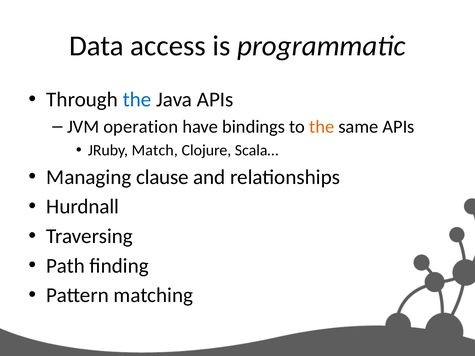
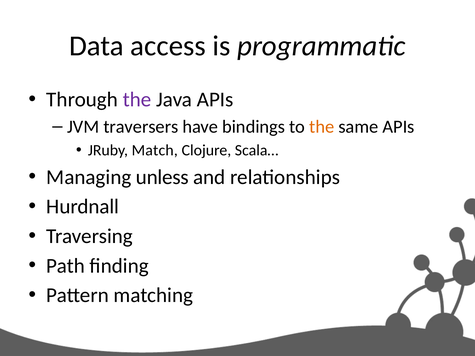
the colour: blue -> purple (137, 100)
operation: operation -> traversers (141, 127)
clause: clause -> unless (162, 177)
